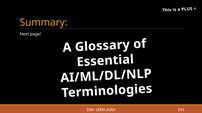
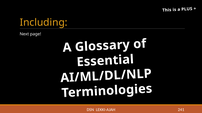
Summary: Summary -> Including (44, 23)
